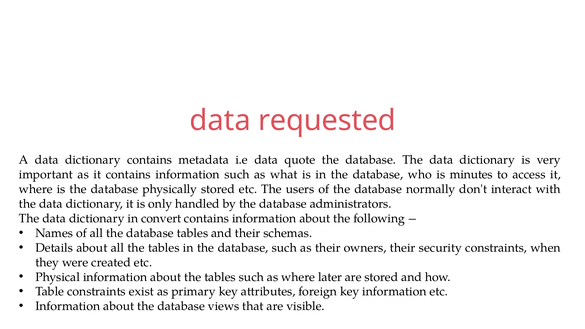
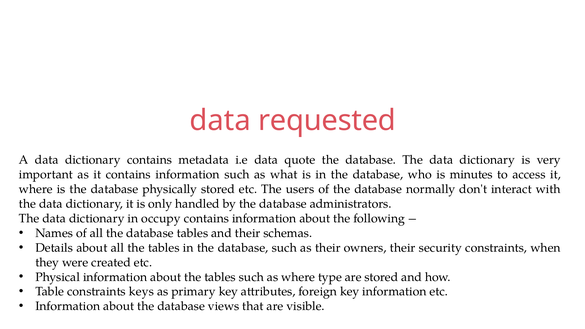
convert: convert -> occupy (161, 219)
later: later -> type (330, 277)
exist: exist -> keys (141, 292)
